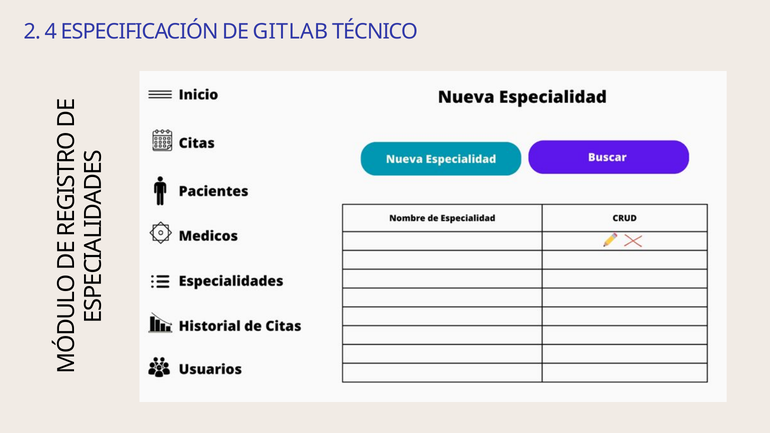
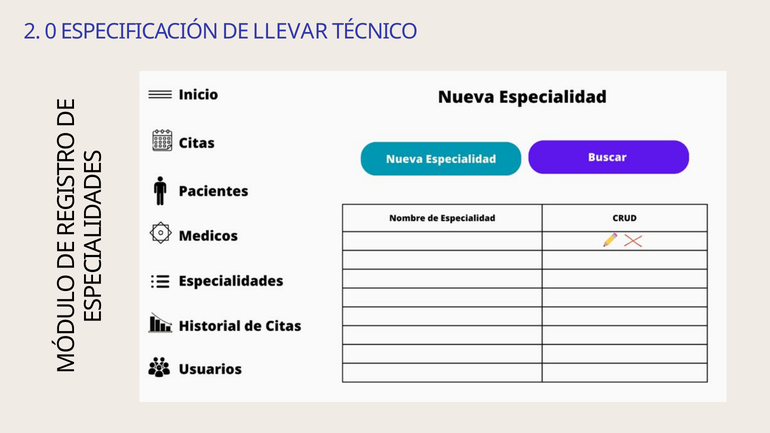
4: 4 -> 0 (51, 32)
GITLAB: GITLAB -> LLEVAR (291, 32)
